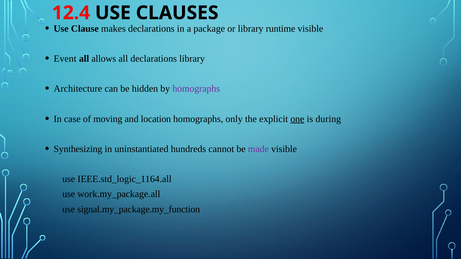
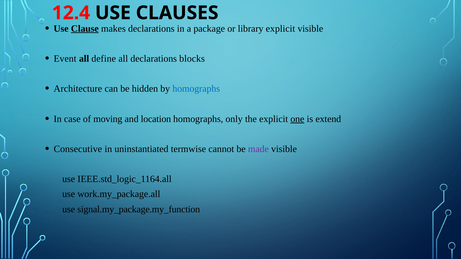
Clause underline: none -> present (85, 29)
library runtime: runtime -> explicit (280, 29)
allows: allows -> define (104, 59)
declarations library: library -> blocks (192, 59)
homographs colour: purple -> blue (196, 89)
during: during -> extend (328, 119)
Synthesizing: Synthesizing -> Consecutive (78, 149)
hundreds: hundreds -> termwise (188, 149)
